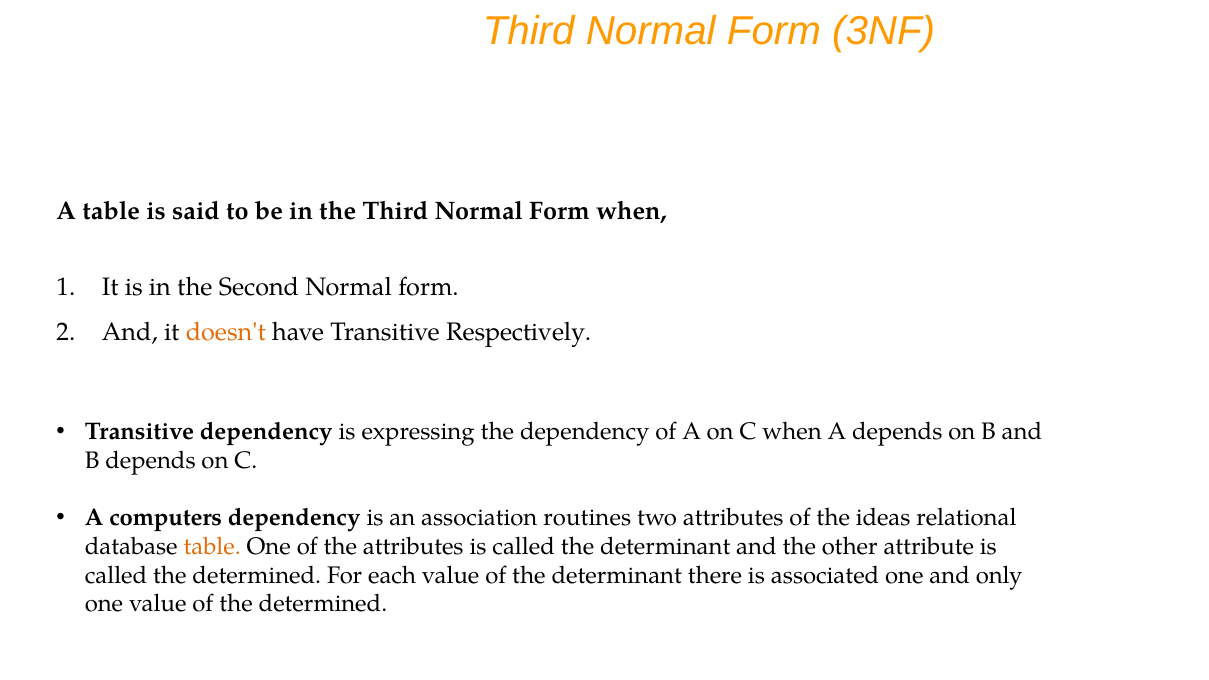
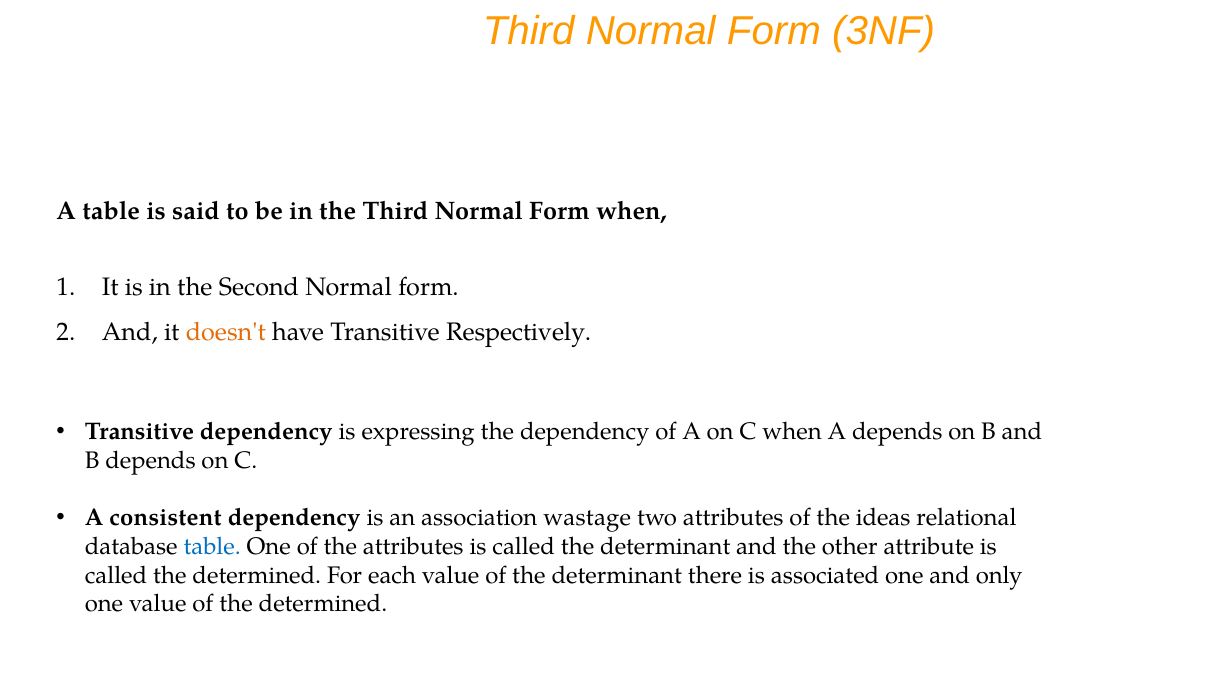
computers: computers -> consistent (165, 518)
routines: routines -> wastage (587, 518)
table colour: orange -> blue (212, 547)
